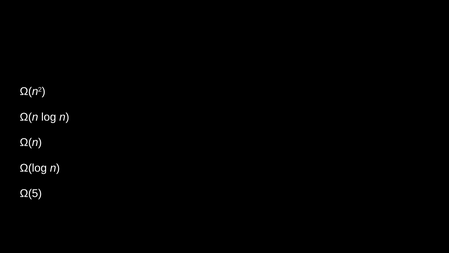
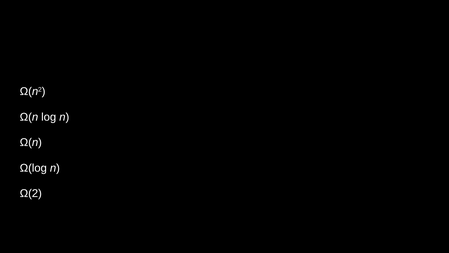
Ω(5: Ω(5 -> Ω(2 (31, 193)
